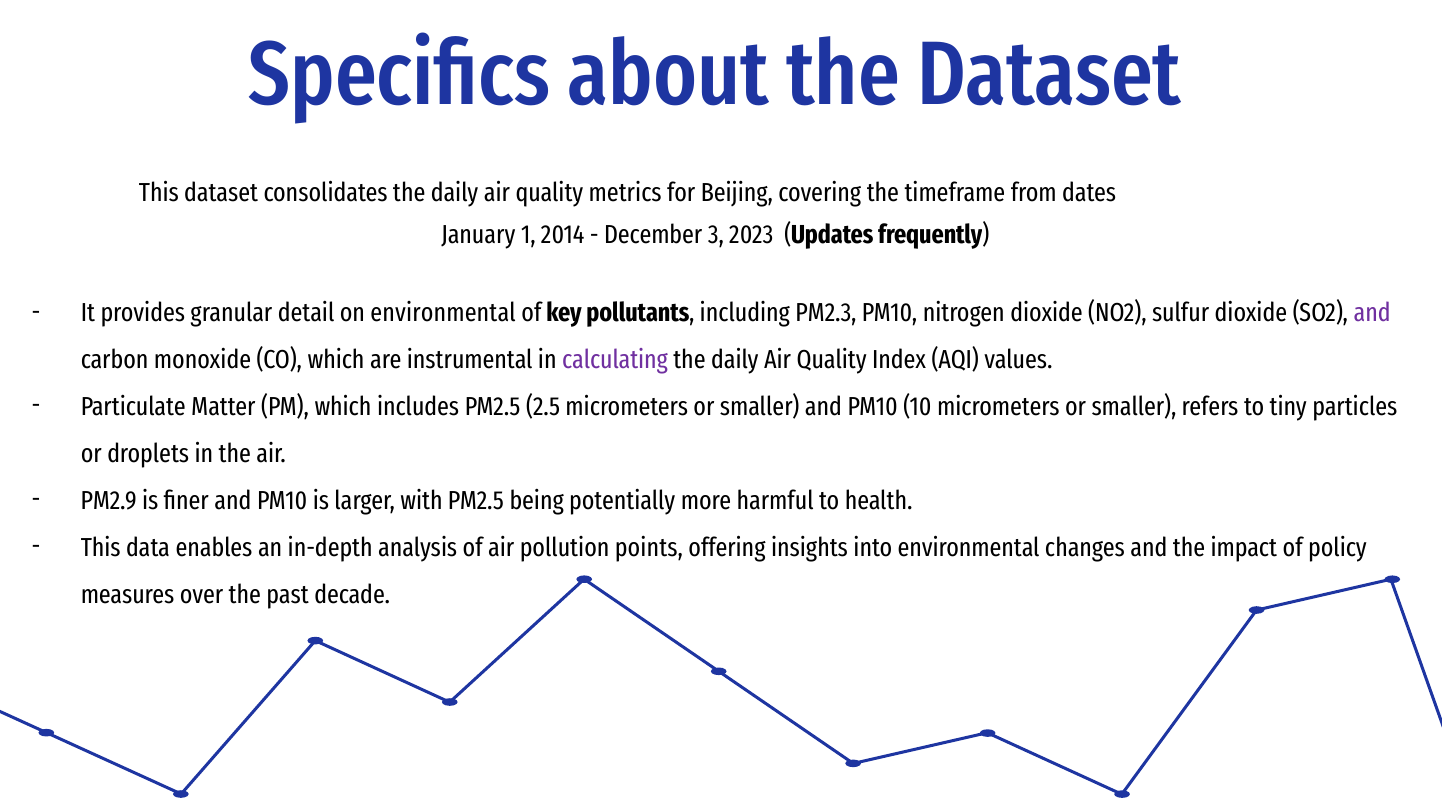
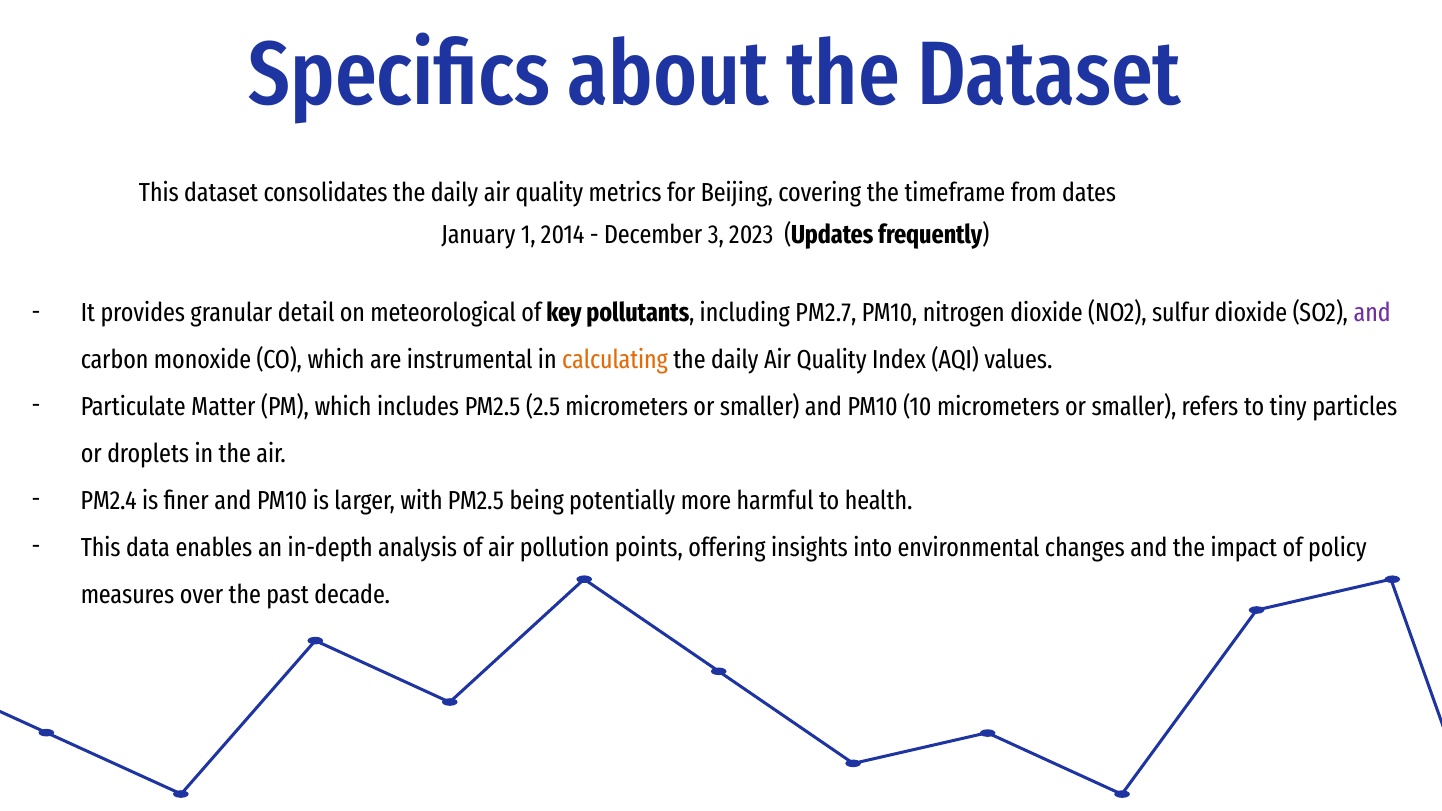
on environmental: environmental -> meteorological (443, 313)
PM2.3: PM2.3 -> PM2.7 (826, 313)
calculating colour: purple -> orange (615, 360)
PM2.9: PM2.9 -> PM2.4 (109, 501)
